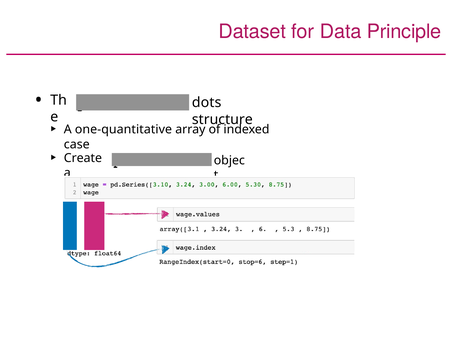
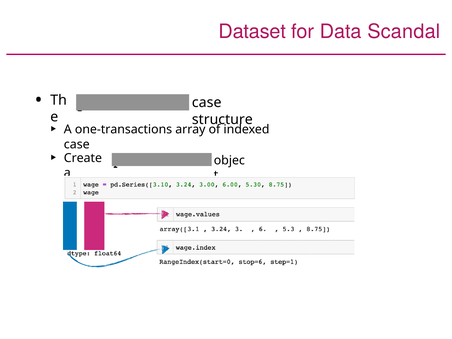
Principle: Principle -> Scandal (404, 32)
dots: dots -> case (207, 103)
one-quantitative: one-quantitative -> one-transactions (124, 130)
